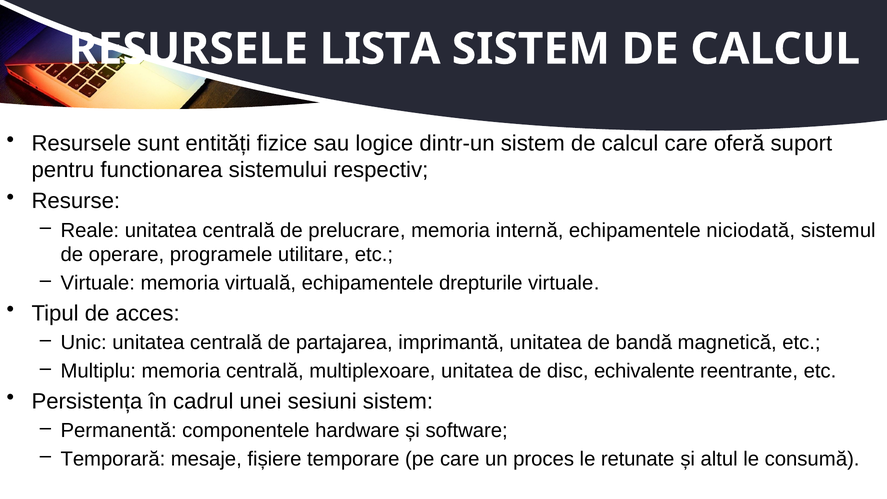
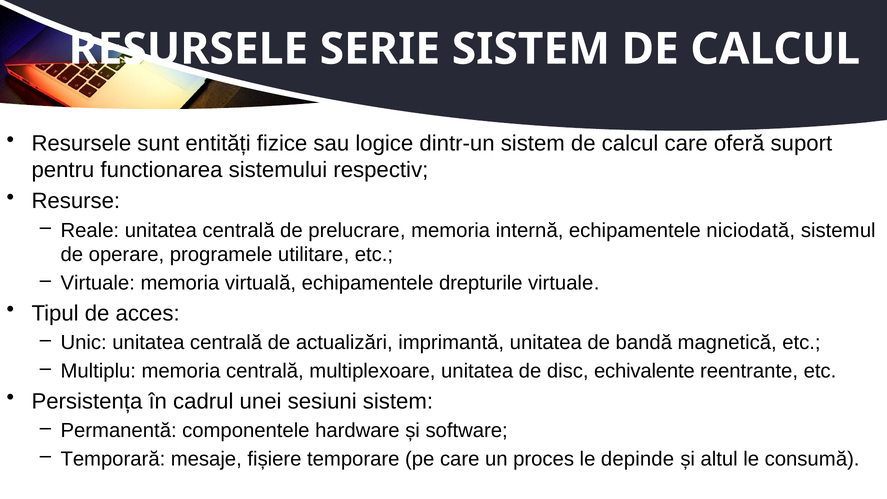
LISTA: LISTA -> SERIE (380, 49)
partajarea: partajarea -> actualizări (344, 343)
retunate: retunate -> depinde (638, 459)
